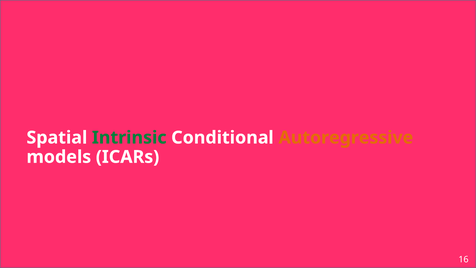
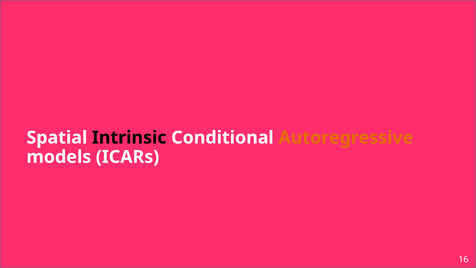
Intrinsic colour: green -> black (129, 138)
